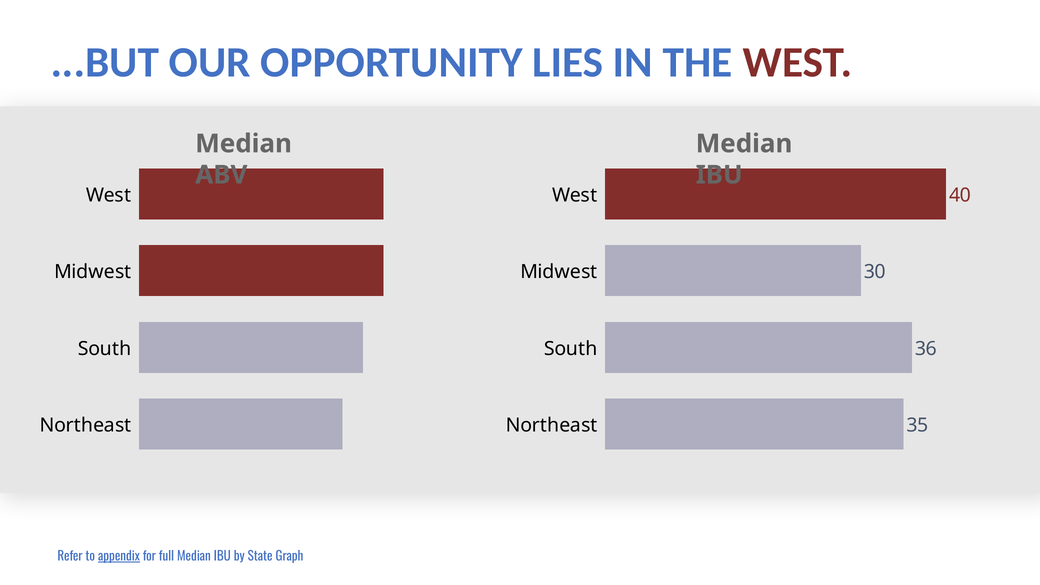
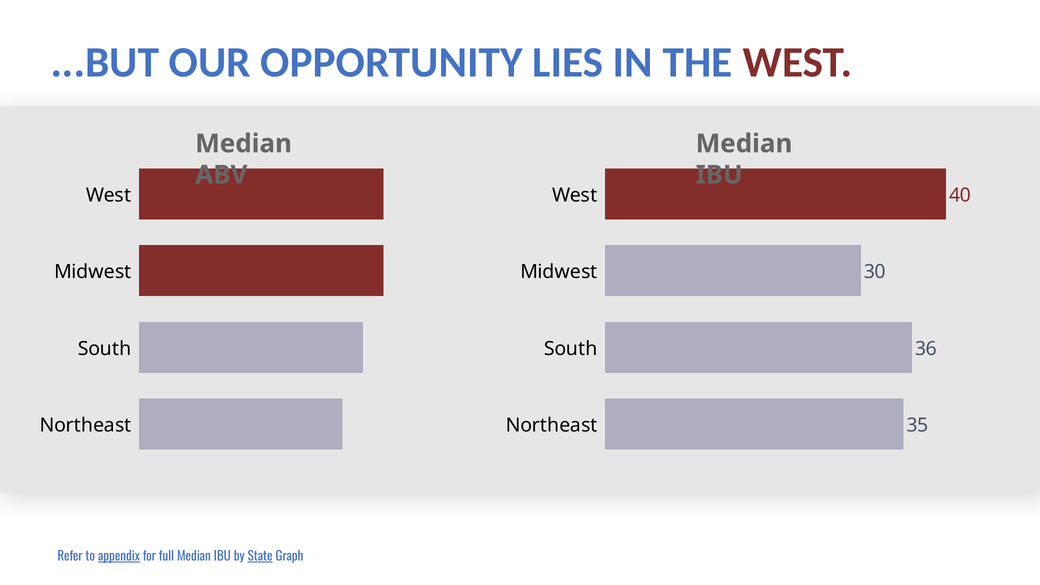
State underline: none -> present (260, 556)
